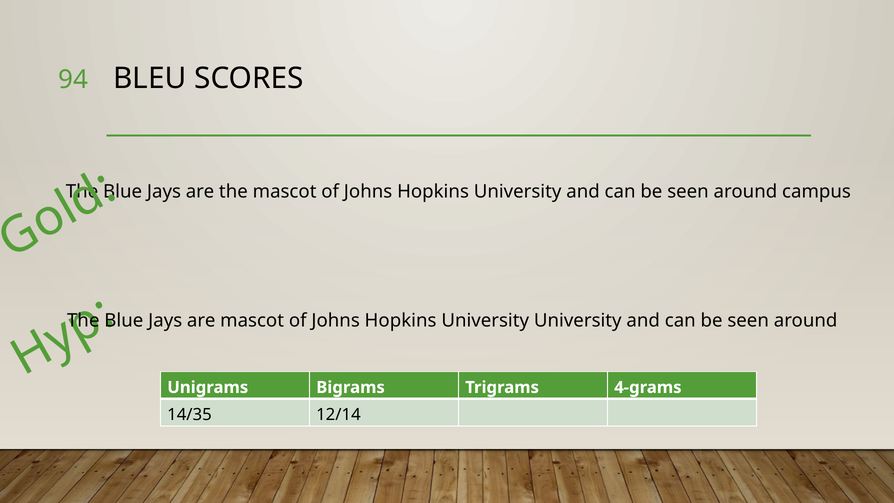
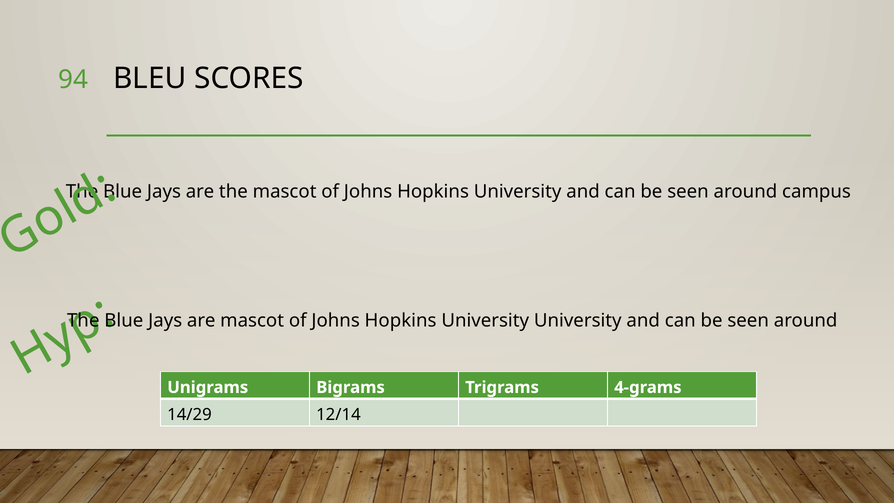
14/35: 14/35 -> 14/29 (189, 415)
